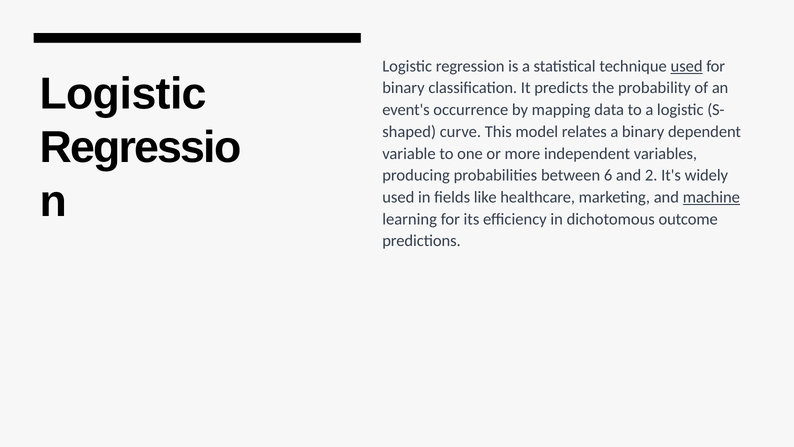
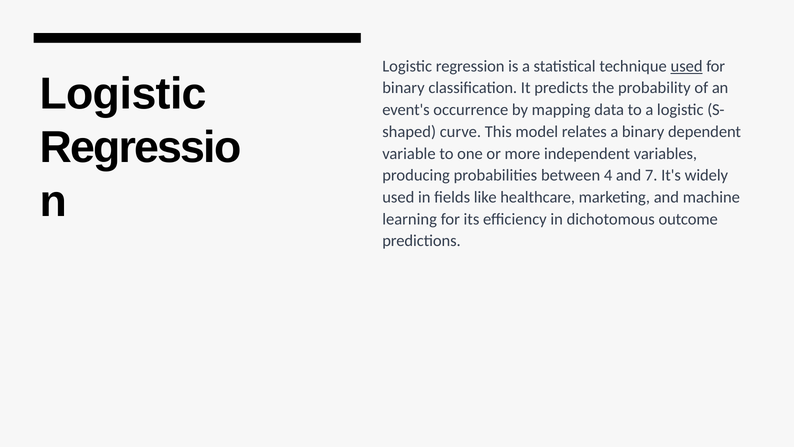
6: 6 -> 4 (608, 175)
2: 2 -> 7 (651, 175)
machine underline: present -> none (711, 197)
